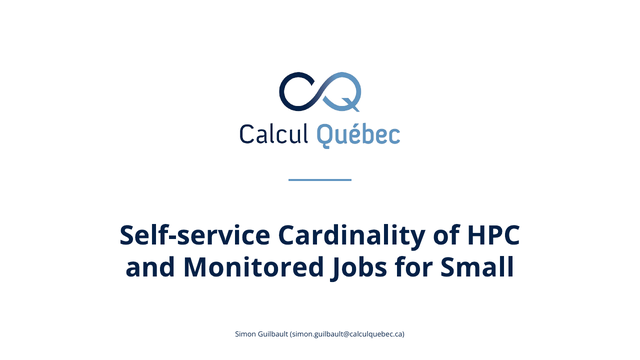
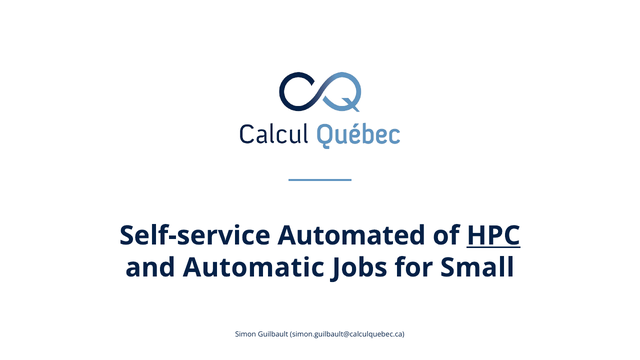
Cardinality: Cardinality -> Automated (352, 236)
HPC underline: none -> present (493, 236)
Monitored: Monitored -> Automatic (254, 268)
